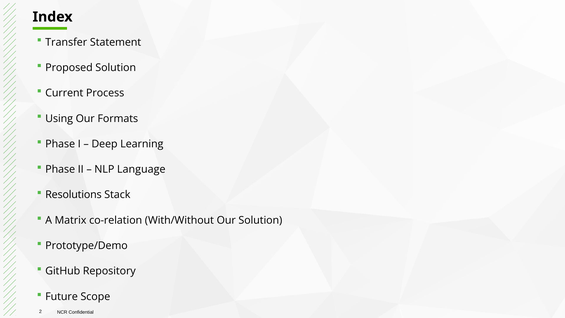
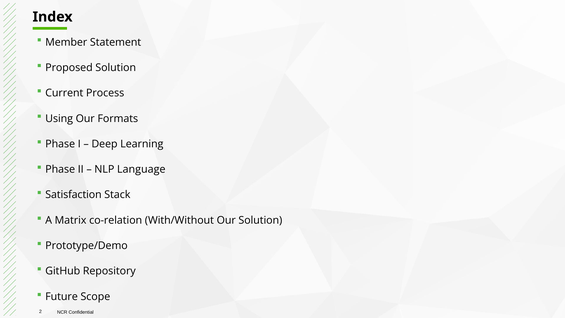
Transfer: Transfer -> Member (66, 42)
Resolutions: Resolutions -> Satisfaction (73, 195)
